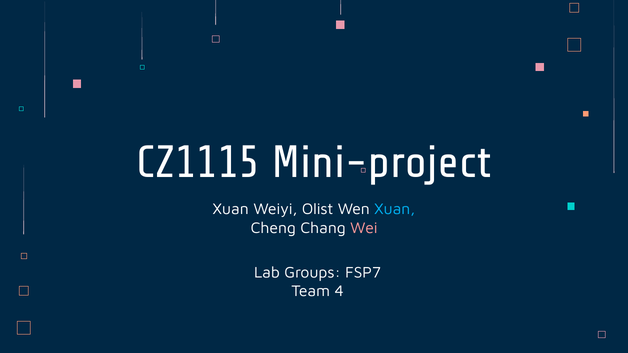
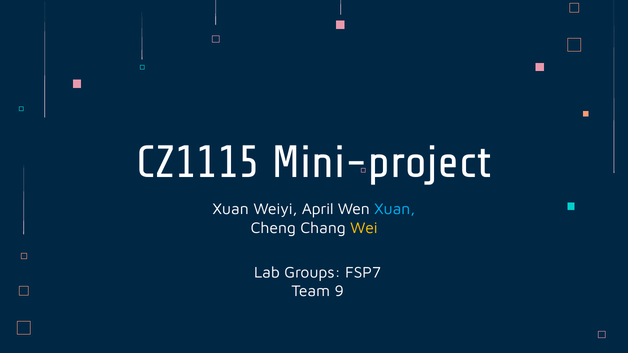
Olist: Olist -> April (318, 209)
Wei colour: pink -> yellow (364, 228)
4: 4 -> 9 (339, 291)
